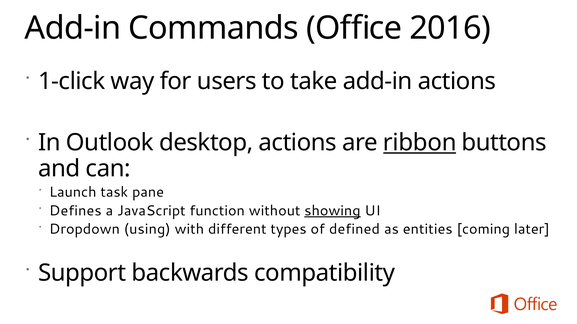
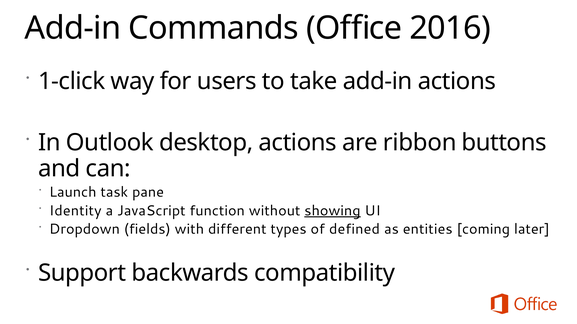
ribbon underline: present -> none (420, 143)
Defines: Defines -> Identity (75, 211)
using: using -> fields (147, 230)
